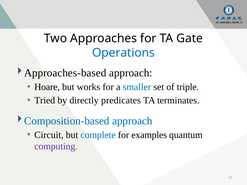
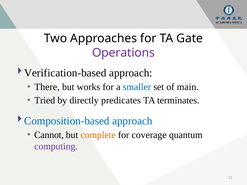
Operations colour: blue -> purple (123, 53)
Approaches-based: Approaches-based -> Verification-based (65, 73)
Hoare: Hoare -> There (47, 87)
triple: triple -> main (188, 87)
Circuit: Circuit -> Cannot (49, 135)
complete colour: blue -> orange (98, 135)
examples: examples -> coverage (149, 135)
